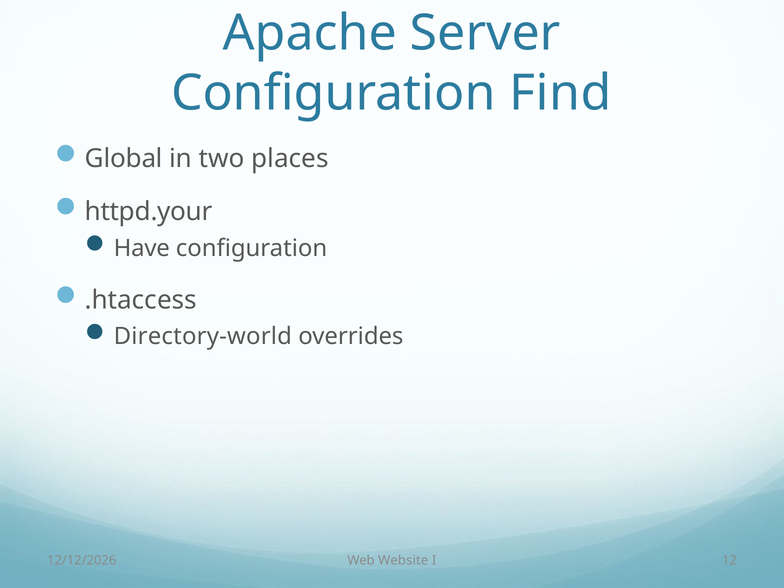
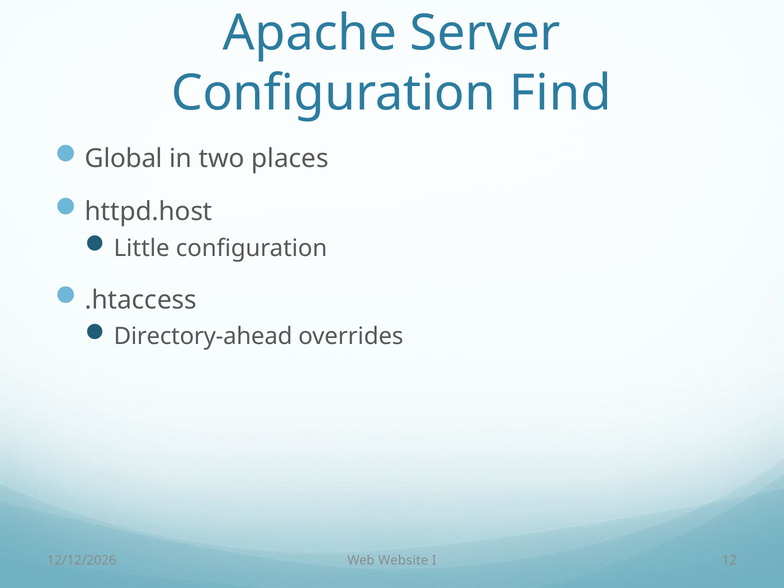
httpd.your: httpd.your -> httpd.host (149, 212)
Have: Have -> Little (142, 248)
Directory-world: Directory-world -> Directory-ahead (203, 337)
